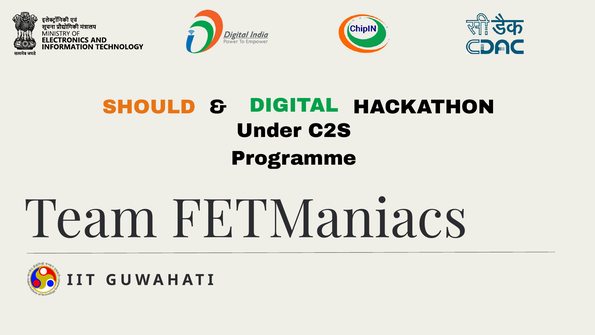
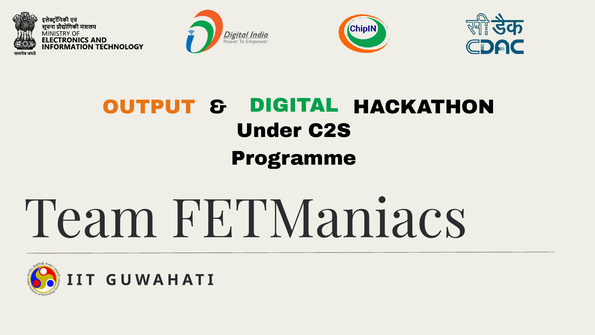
SHOULD: SHOULD -> OUTPUT (149, 107)
